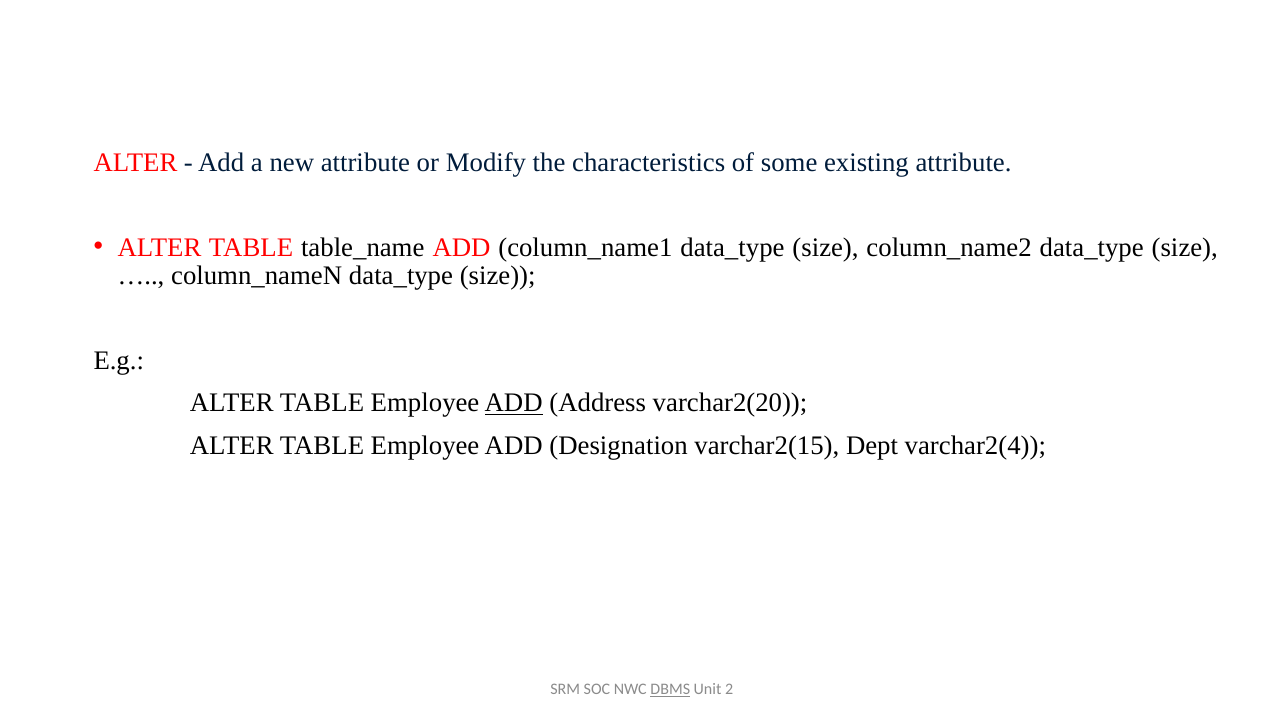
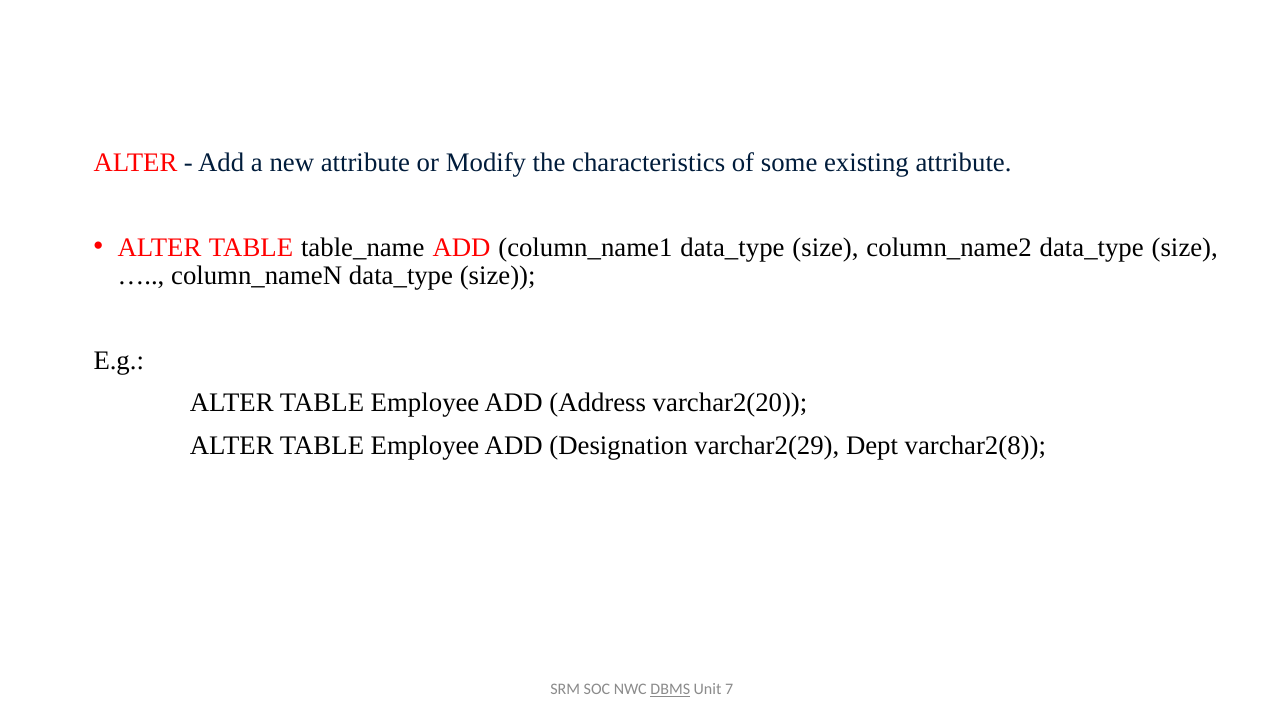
ADD underline: present -> none (514, 403)
varchar2(15: varchar2(15 -> varchar2(29 (767, 445)
varchar2(4: varchar2(4 -> varchar2(8 (975, 445)
2: 2 -> 7 (729, 690)
